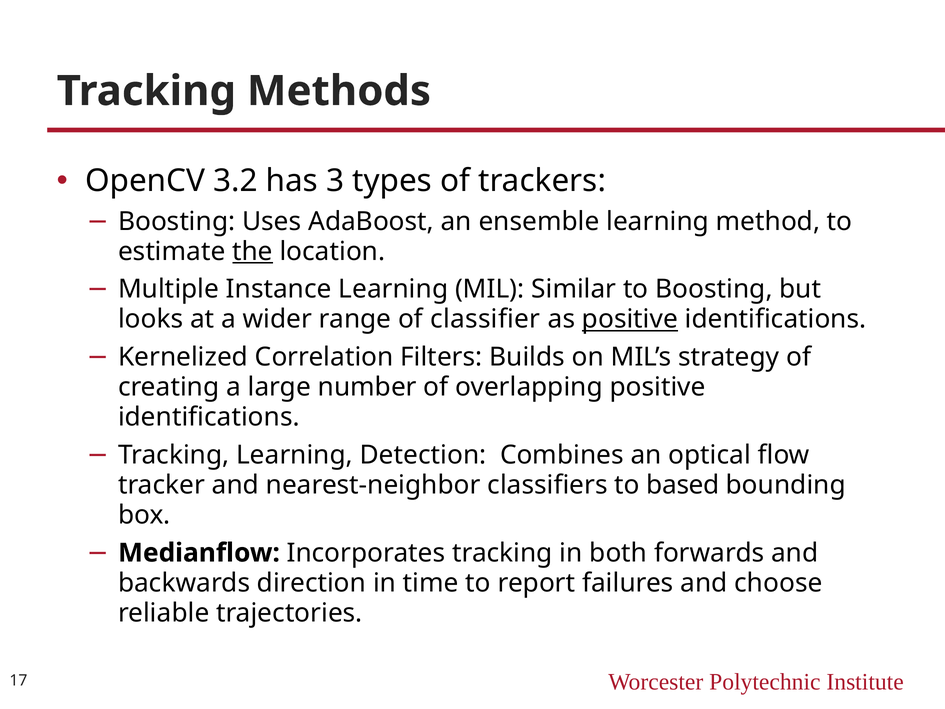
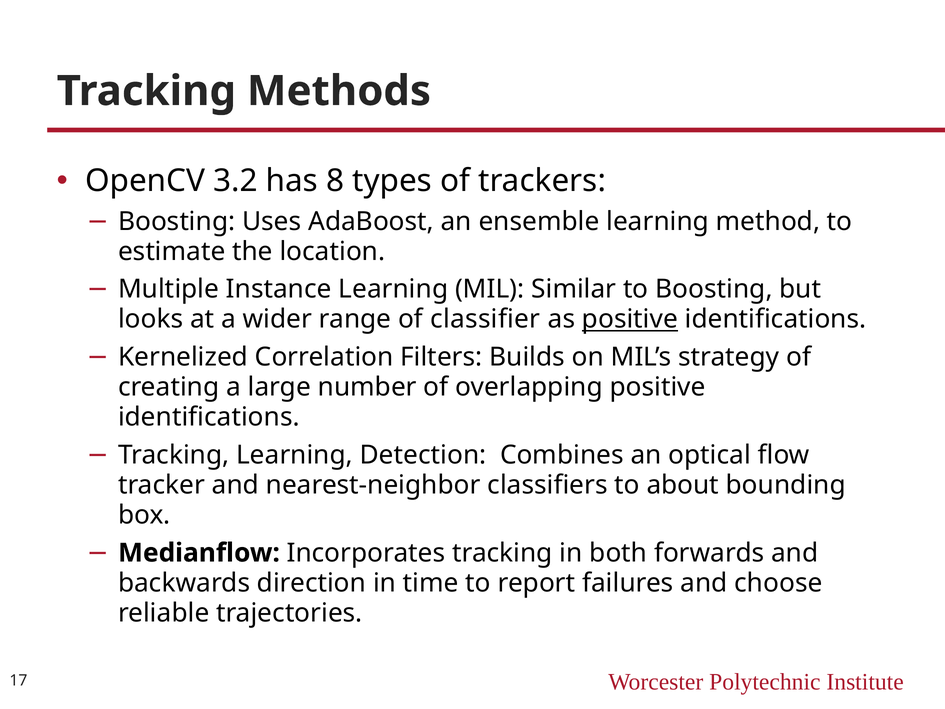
3: 3 -> 8 (335, 181)
the underline: present -> none (253, 251)
based: based -> about (683, 485)
